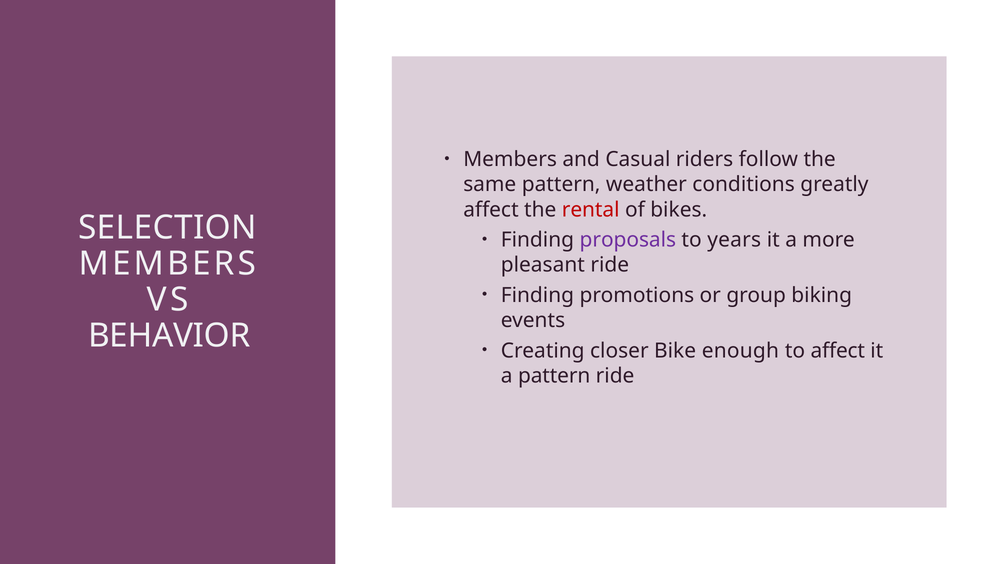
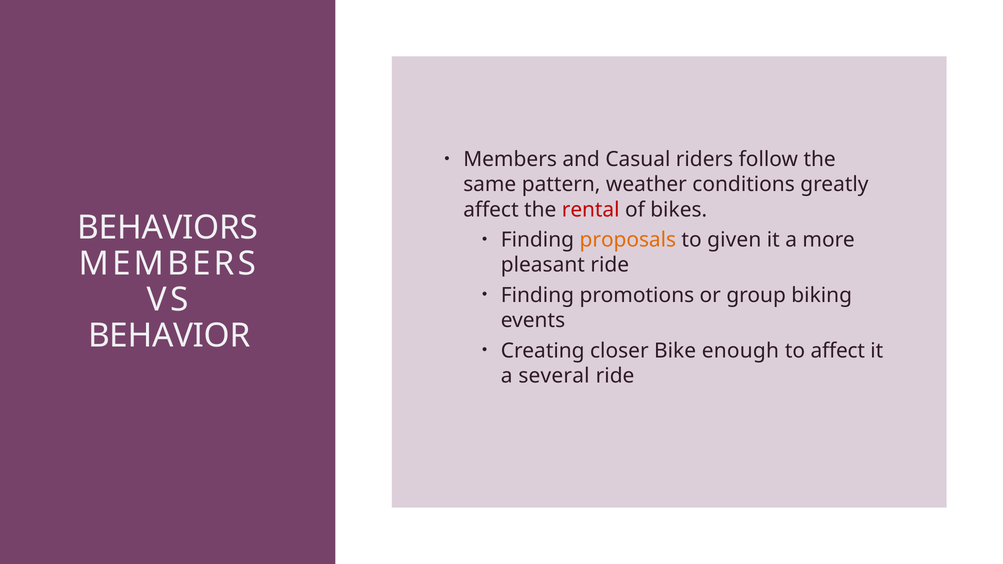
SELECTION: SELECTION -> BEHAVIORS (168, 228)
proposals colour: purple -> orange (628, 240)
years: years -> given (734, 240)
a pattern: pattern -> several (554, 376)
